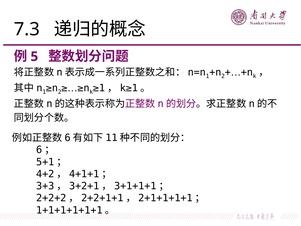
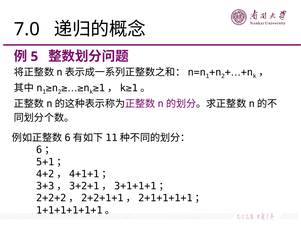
7.3: 7.3 -> 7.0 (27, 29)
